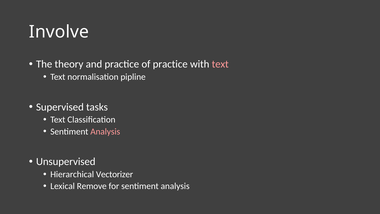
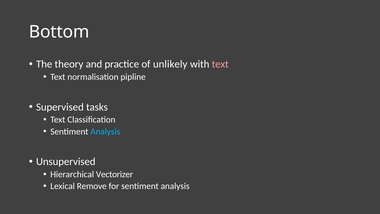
Involve: Involve -> Bottom (59, 32)
of practice: practice -> unlikely (170, 64)
Analysis colour: pink -> light blue (105, 131)
